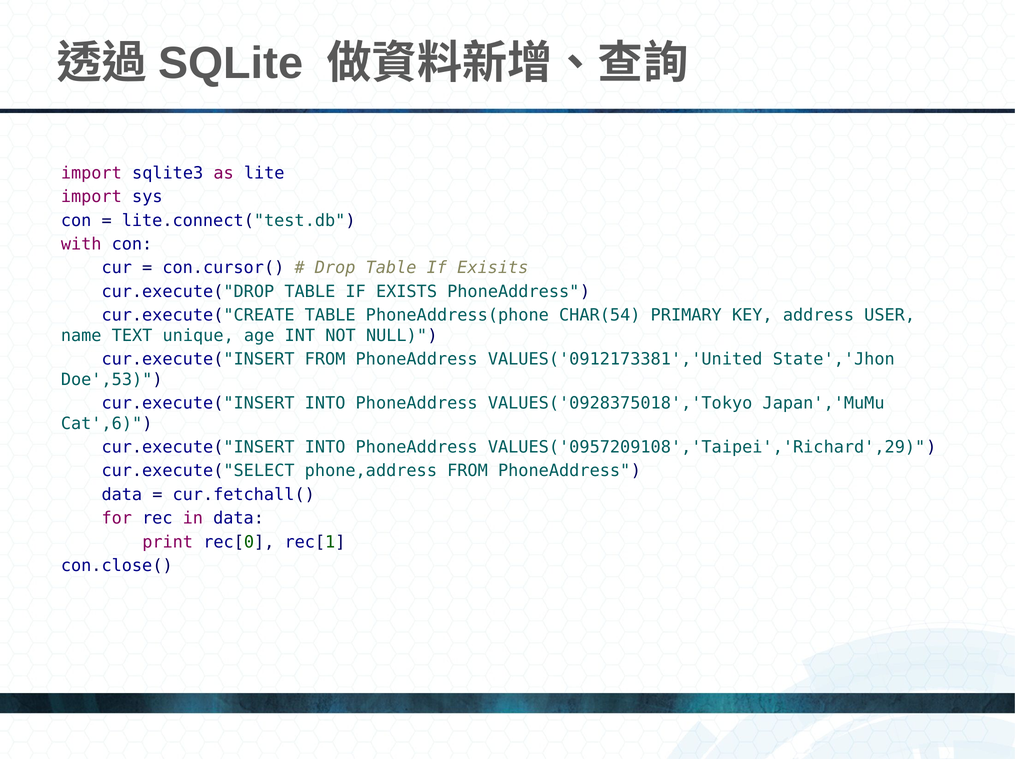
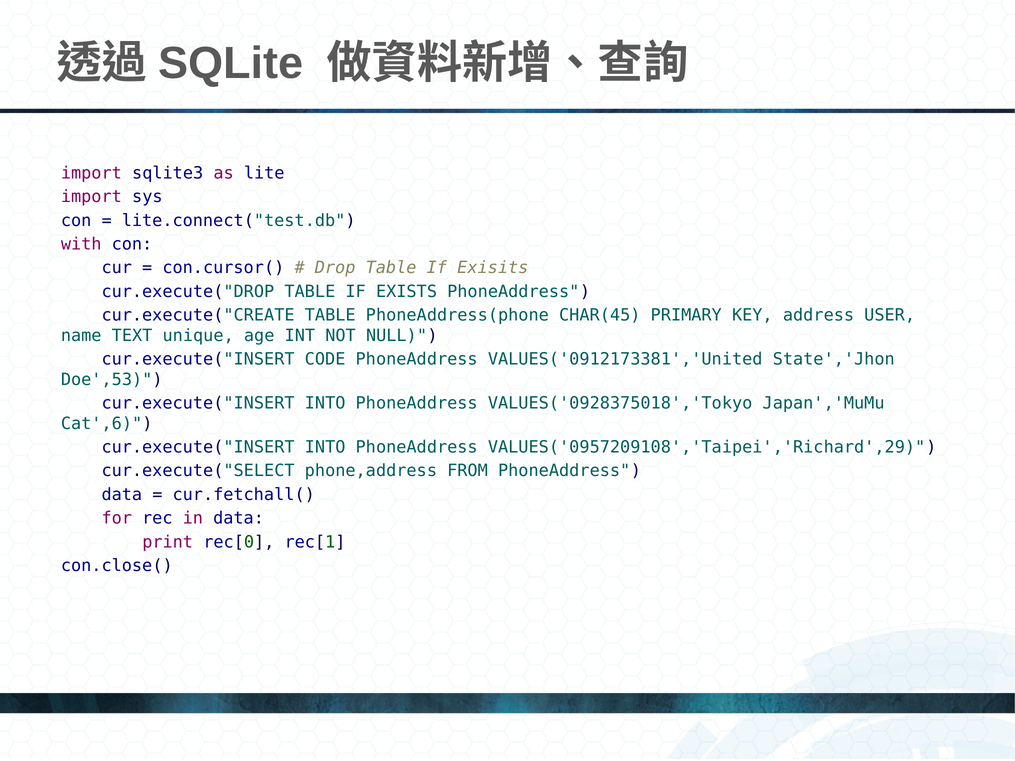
CHAR(54: CHAR(54 -> CHAR(45 (600, 315)
cur.execute("INSERT FROM: FROM -> CODE (325, 359)
